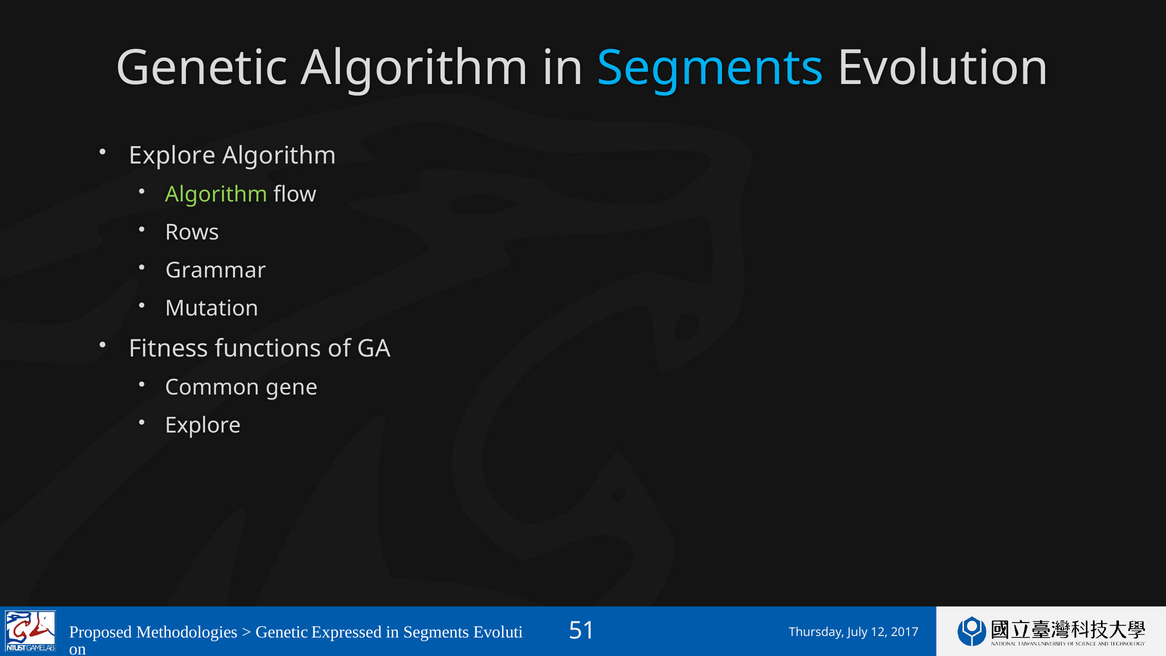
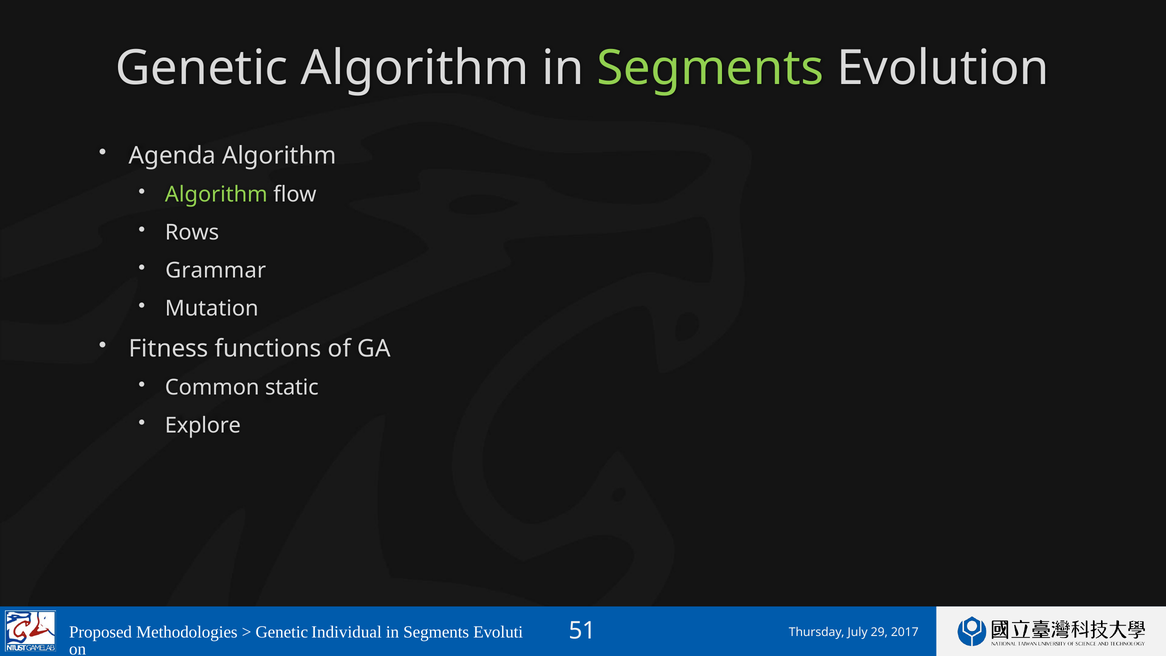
Segments colour: light blue -> light green (710, 68)
Explore: Explore -> Agenda (172, 156)
gene: gene -> static (292, 388)
Expressed: Expressed -> Individual (347, 632)
12: 12 -> 29 (879, 632)
